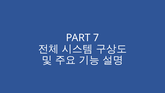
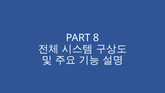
7: 7 -> 8 (96, 38)
